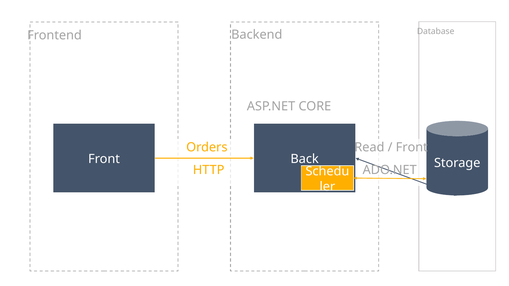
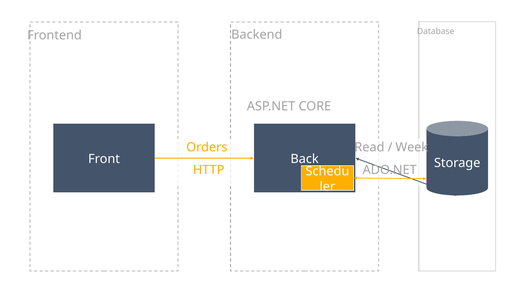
Front: Front -> Week (412, 147)
